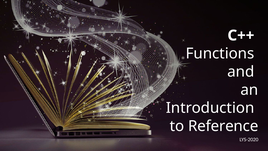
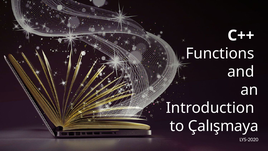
Reference: Reference -> Çalışmaya (223, 126)
